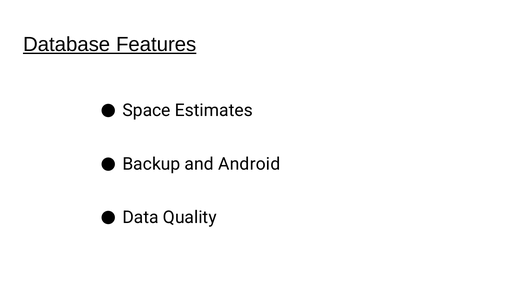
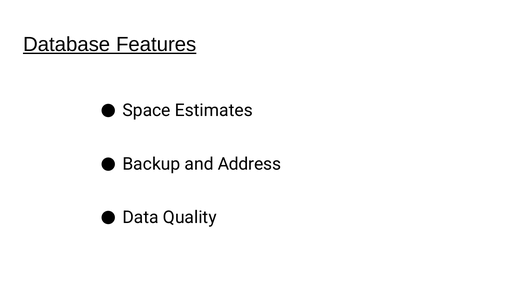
Android: Android -> Address (249, 164)
